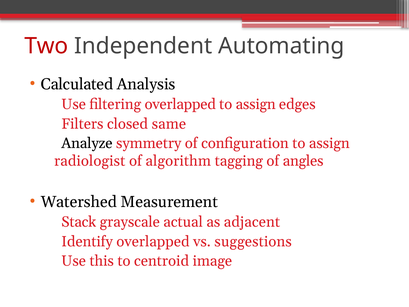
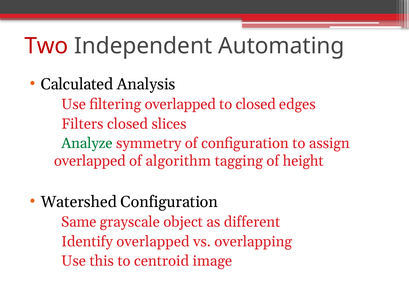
assign: assign -> closed (256, 104)
same: same -> slices (169, 124)
Analyze colour: black -> green (87, 143)
radiologist: radiologist -> overlapped (90, 161)
angles: angles -> height (303, 161)
Watershed Measurement: Measurement -> Configuration (169, 202)
Stack: Stack -> Same (79, 222)
actual: actual -> object (183, 222)
adjacent: adjacent -> different (252, 222)
suggestions: suggestions -> overlapping (253, 241)
